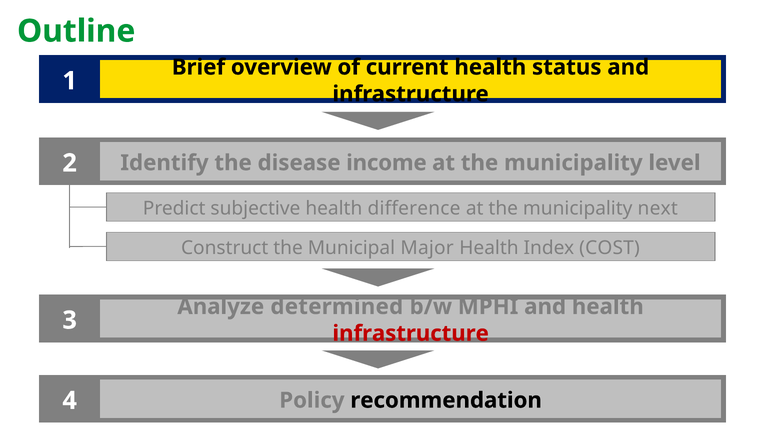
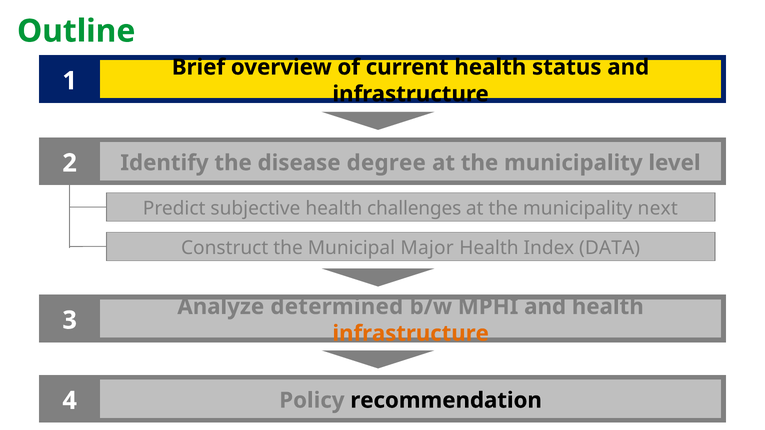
income: income -> degree (386, 163)
difference: difference -> challenges (414, 209)
COST: COST -> DATA (610, 248)
infrastructure colour: red -> orange (411, 334)
